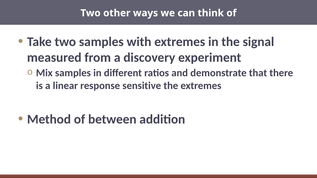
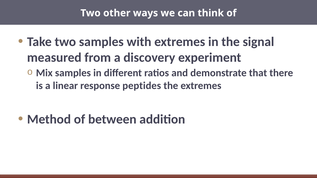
sensitive: sensitive -> peptides (142, 86)
